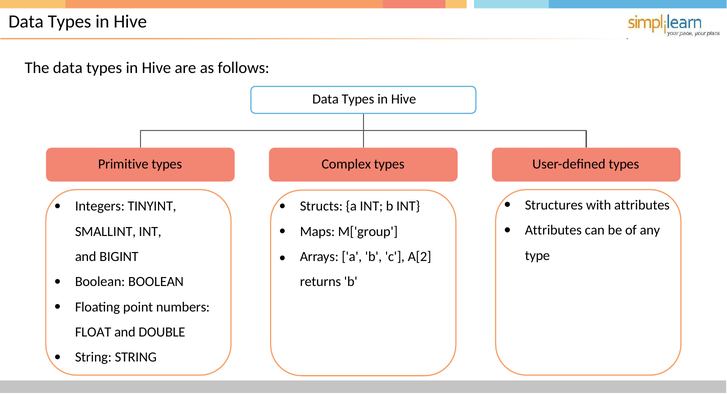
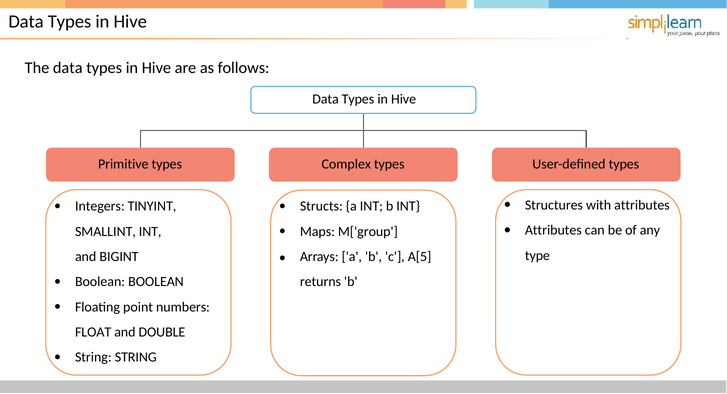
A[2: A[2 -> A[5 (420, 257)
